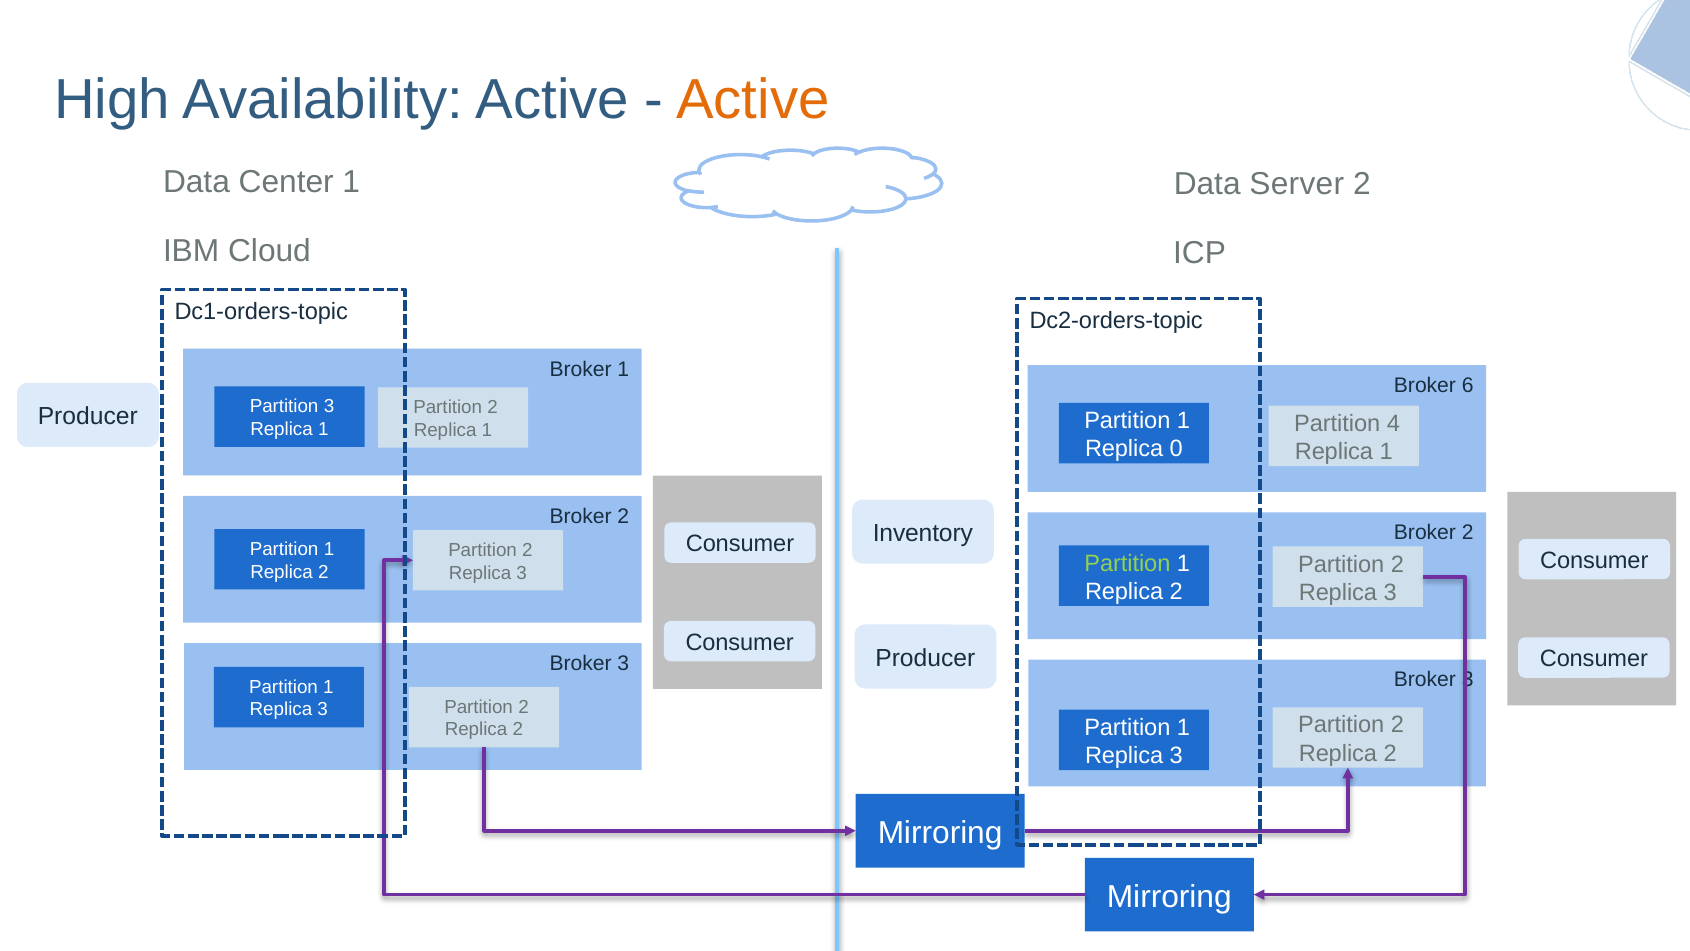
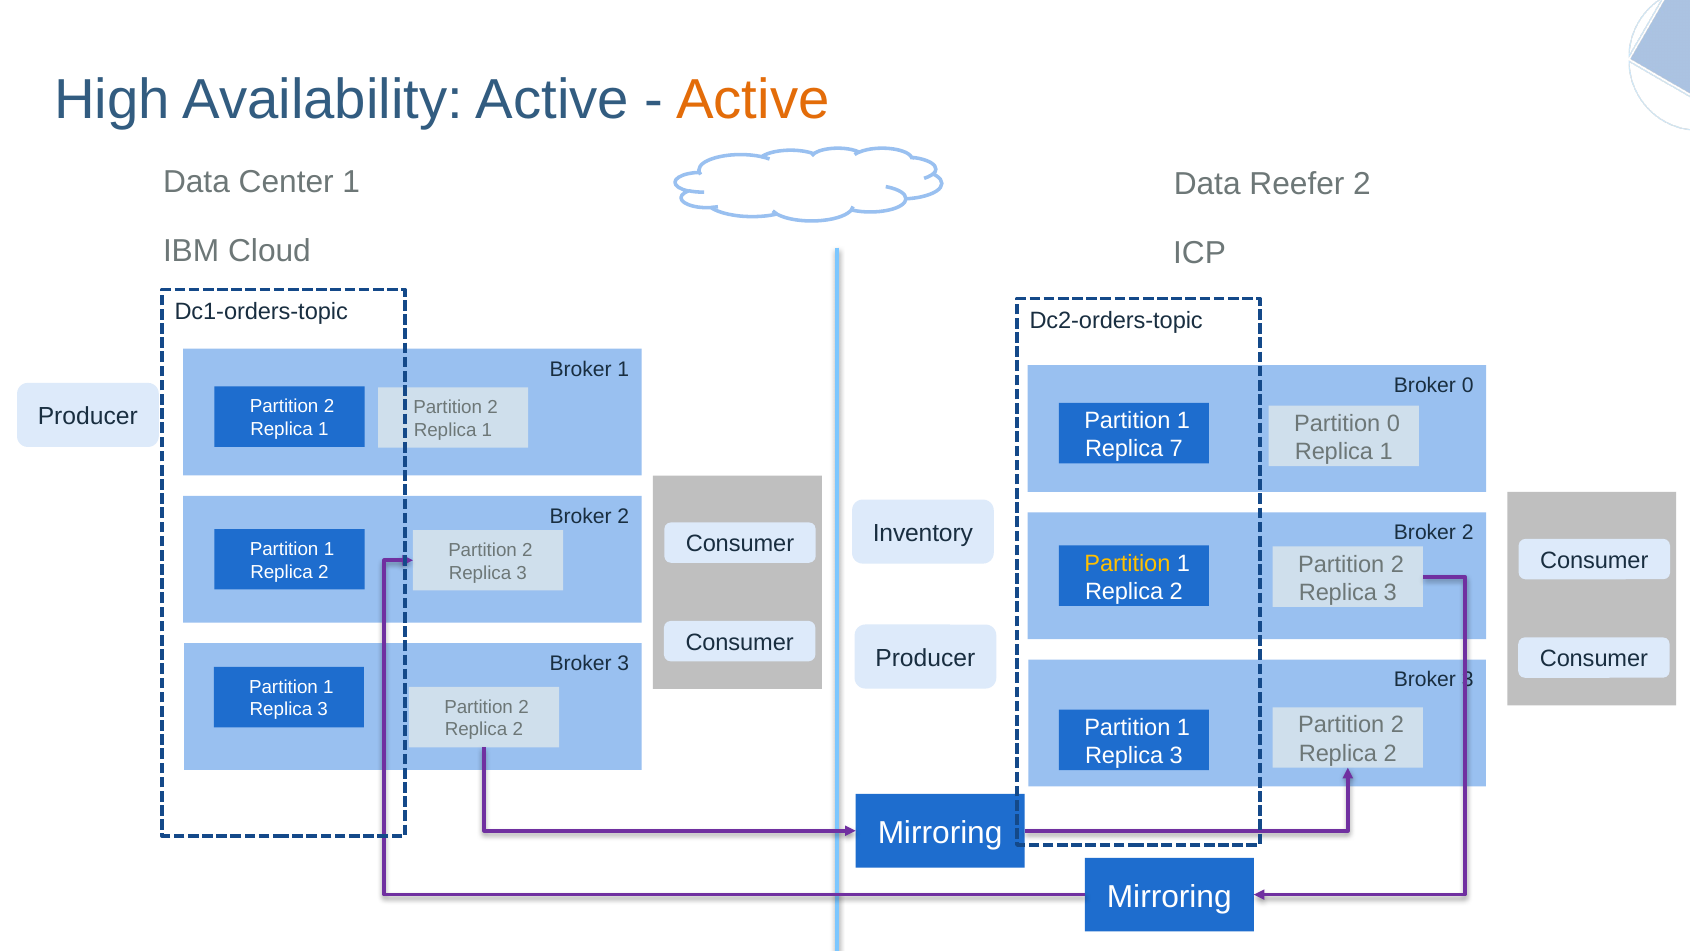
Server: Server -> Reefer (1297, 184)
Broker 6: 6 -> 0 (1468, 385)
3: 3 -> 2 (329, 407)
Partition 4: 4 -> 0 (1393, 423)
0: 0 -> 7 (1176, 449)
Partition colour: light green -> yellow (1127, 563)
